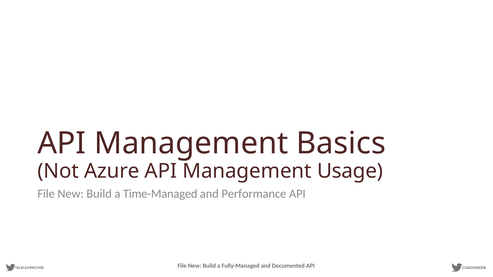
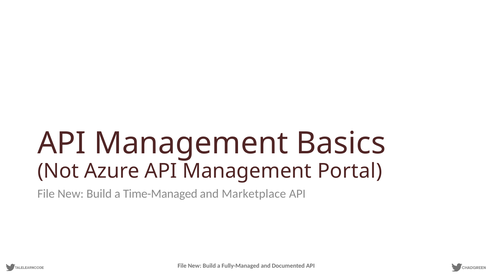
Usage: Usage -> Portal (350, 171)
Performance: Performance -> Marketplace (254, 194)
